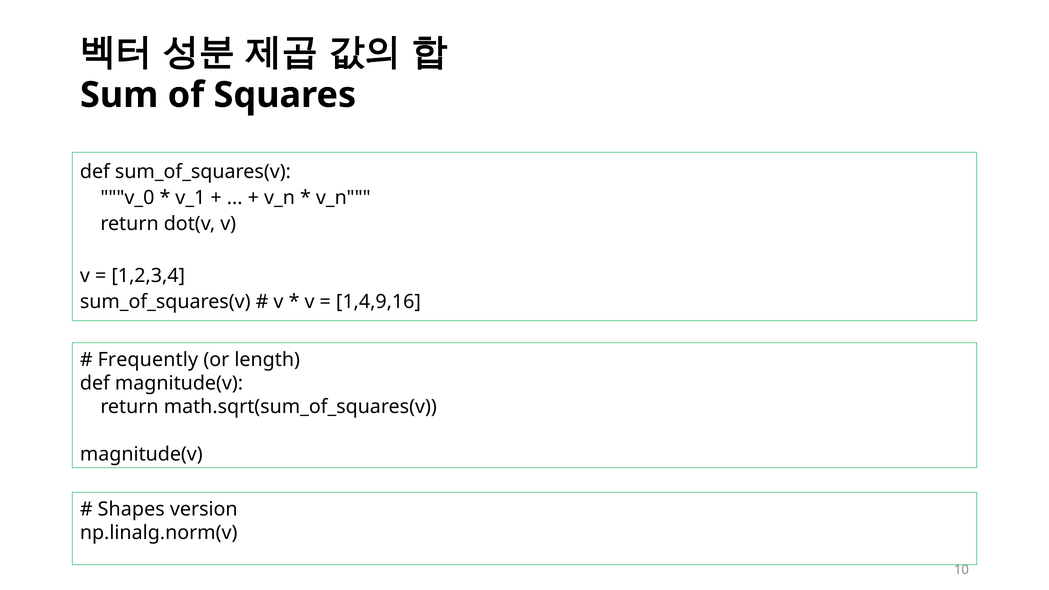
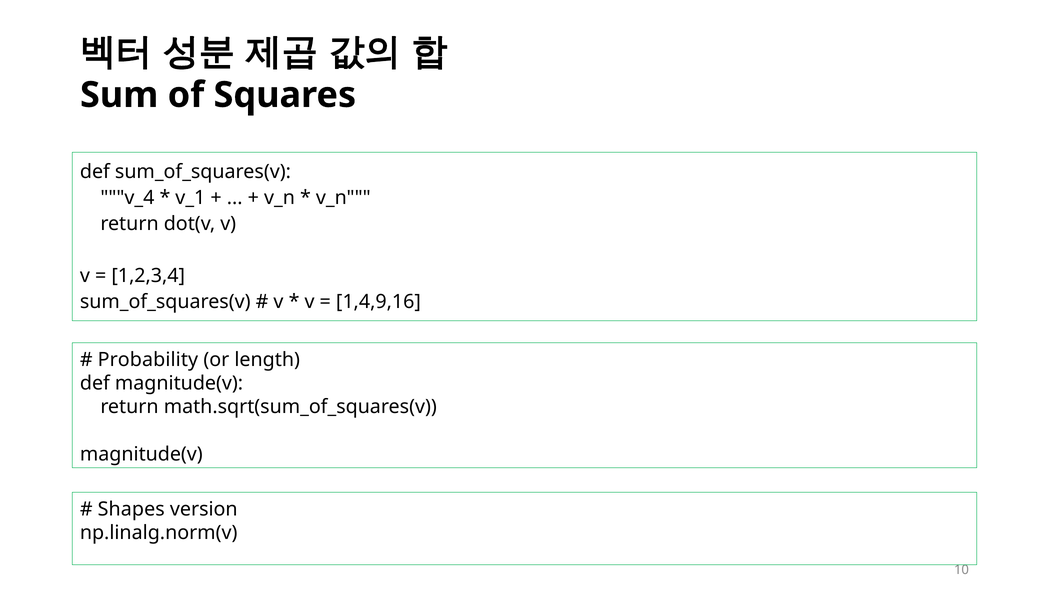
v_0: v_0 -> v_4 (127, 198)
Frequently: Frequently -> Probability (148, 360)
